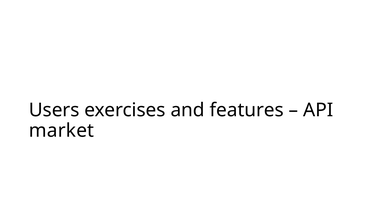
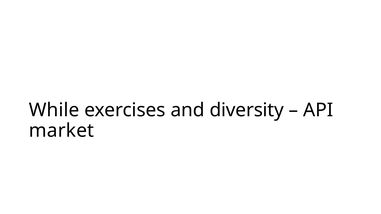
Users: Users -> While (54, 110)
features: features -> diversity (247, 110)
